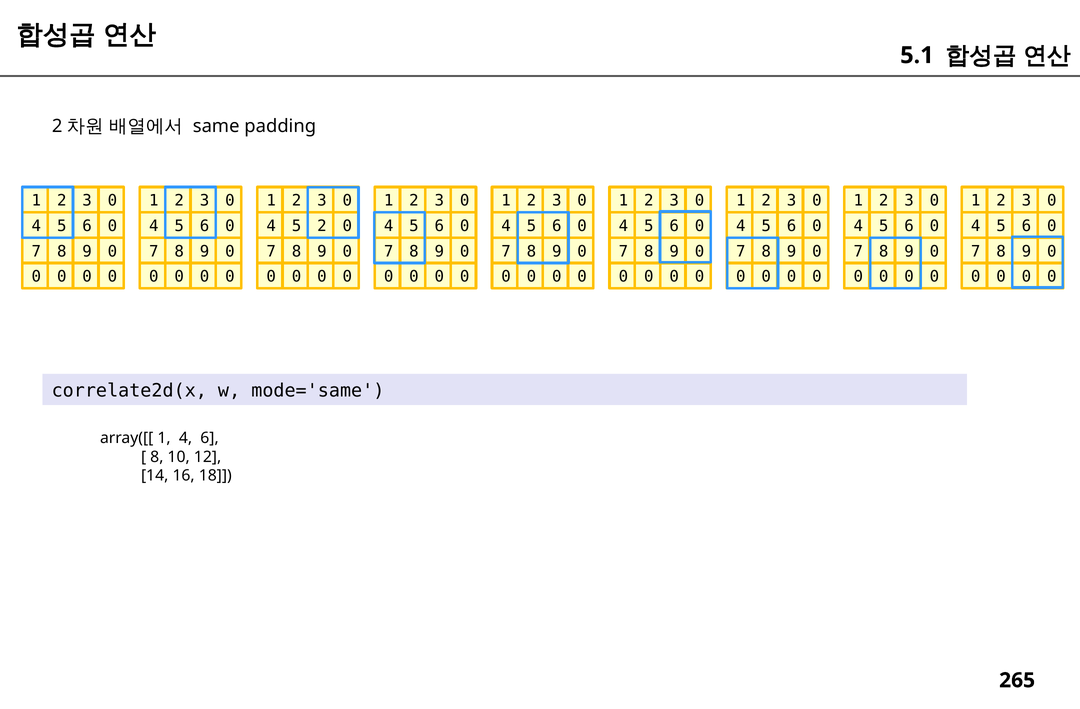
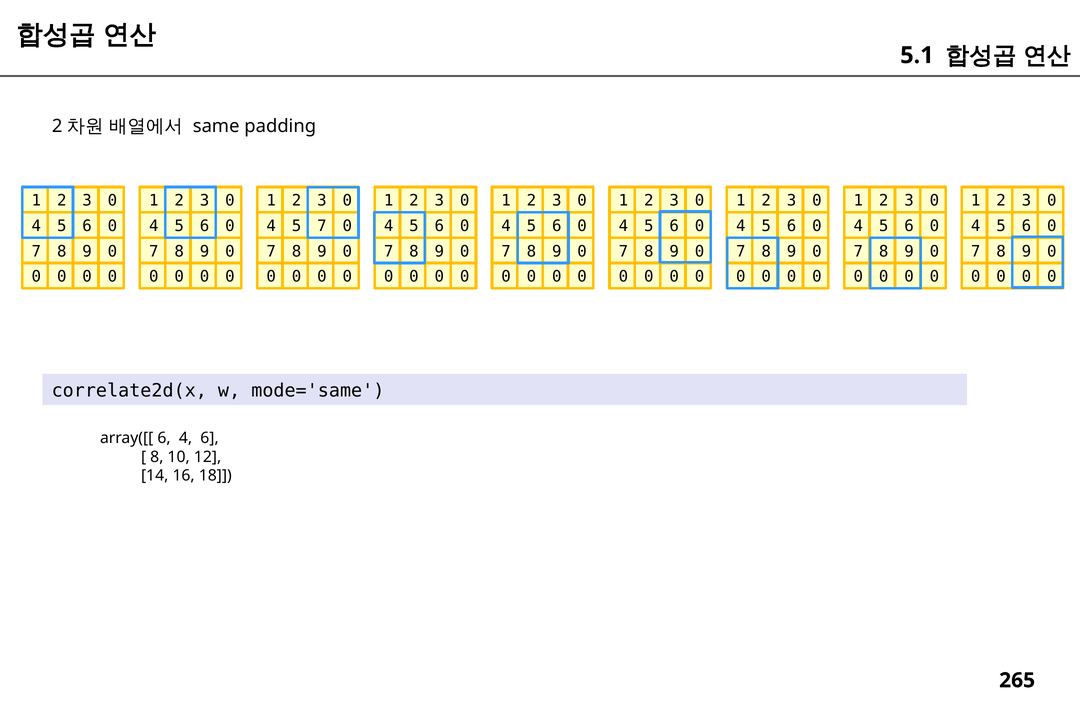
5 2: 2 -> 7 (322, 226)
array([[ 1: 1 -> 6 (164, 438)
